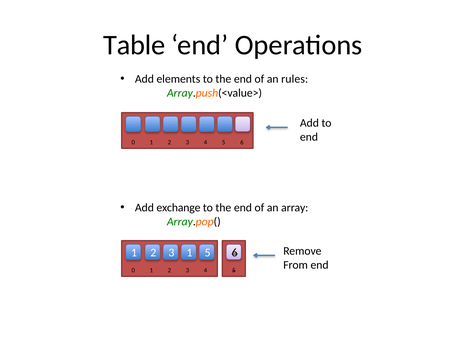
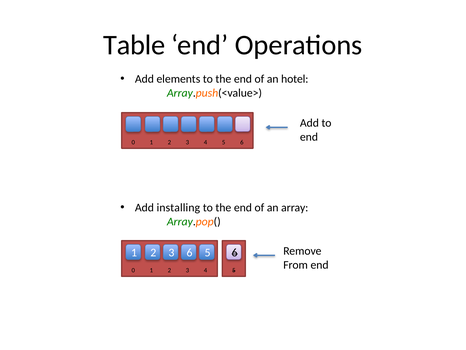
rules: rules -> hotel (295, 79)
exchange: exchange -> installing (178, 207)
3 1: 1 -> 6 (189, 252)
